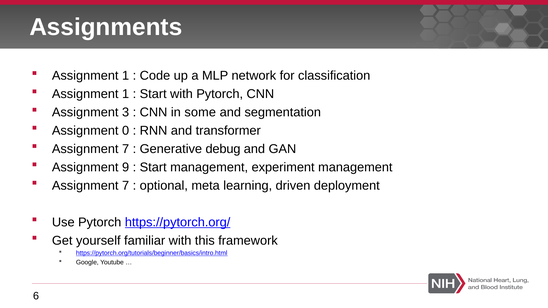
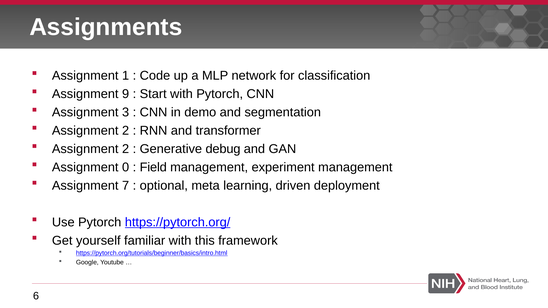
1: 1 -> 9 (126, 94)
some: some -> demo (200, 112)
0: 0 -> 2 (126, 131)
7: 7 -> 2 (126, 149)
9: 9 -> 0 (126, 167)
Start: Start -> Field (153, 167)
